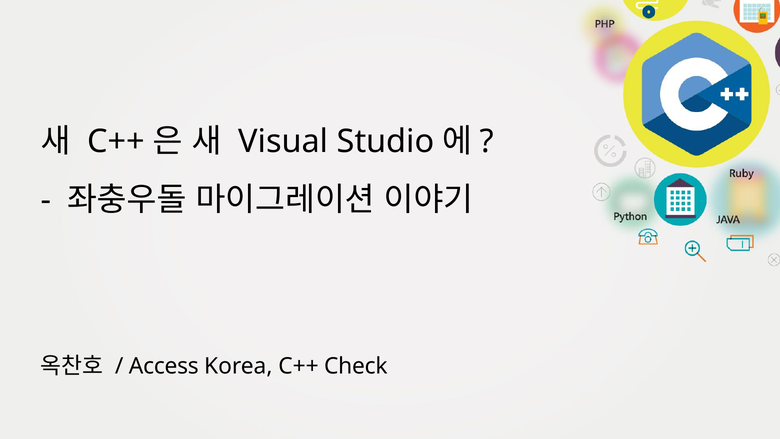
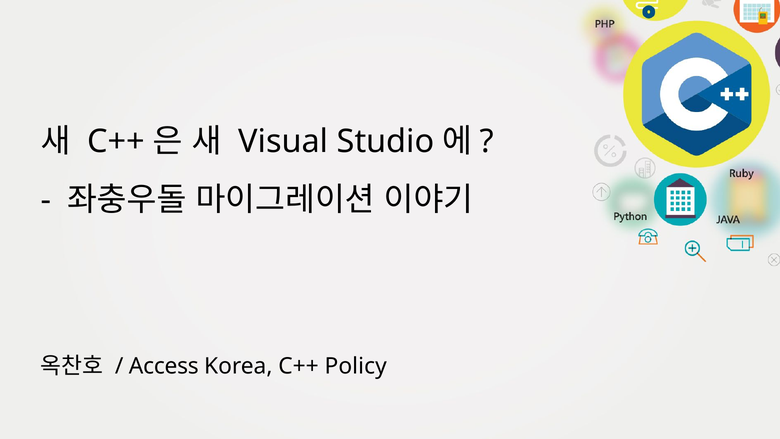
Check: Check -> Policy (356, 366)
